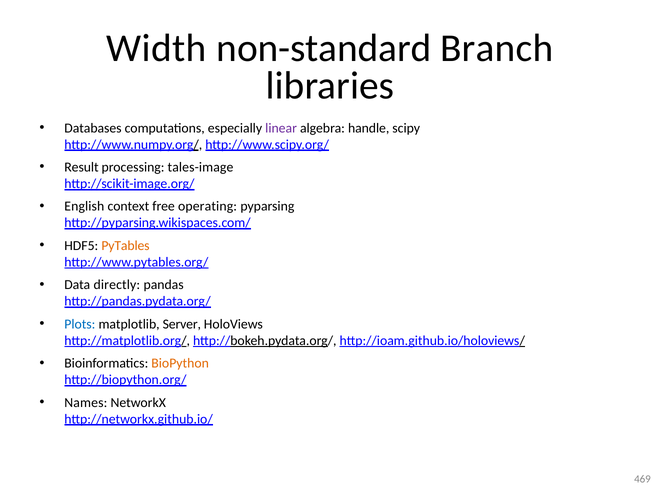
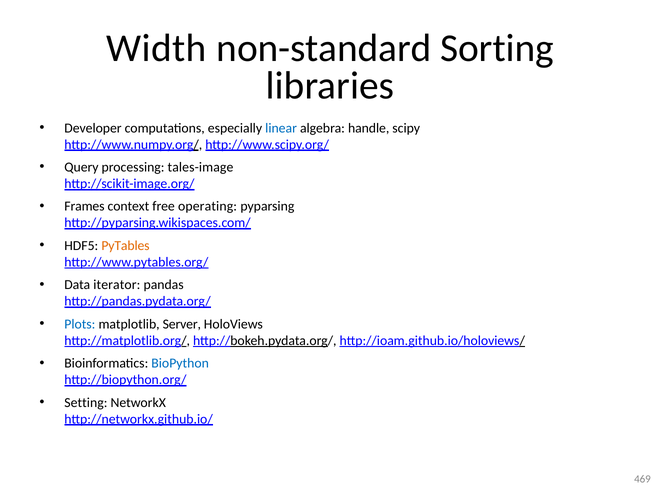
Branch: Branch -> Sorting (497, 48)
Databases: Databases -> Developer (93, 128)
linear colour: purple -> blue (281, 128)
Result: Result -> Query (81, 167)
English: English -> Frames (84, 206)
directly: directly -> iterator (117, 285)
BioPython colour: orange -> blue (180, 363)
Names: Names -> Setting (86, 402)
